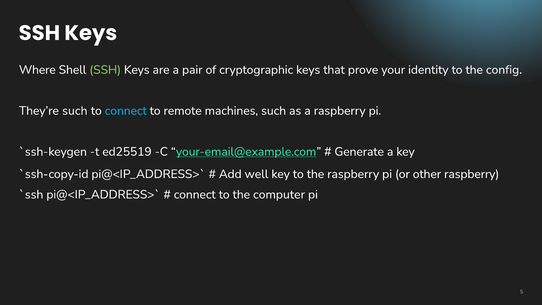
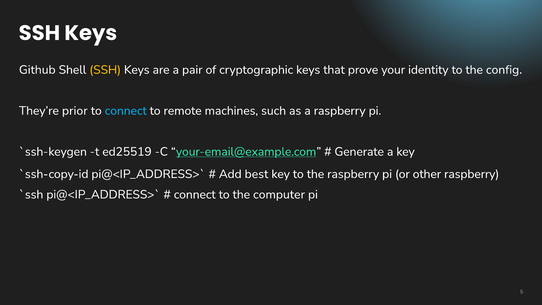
Where: Where -> Github (37, 70)
SSH colour: light green -> yellow (105, 70)
They’re such: such -> prior (75, 111)
well: well -> best (256, 174)
